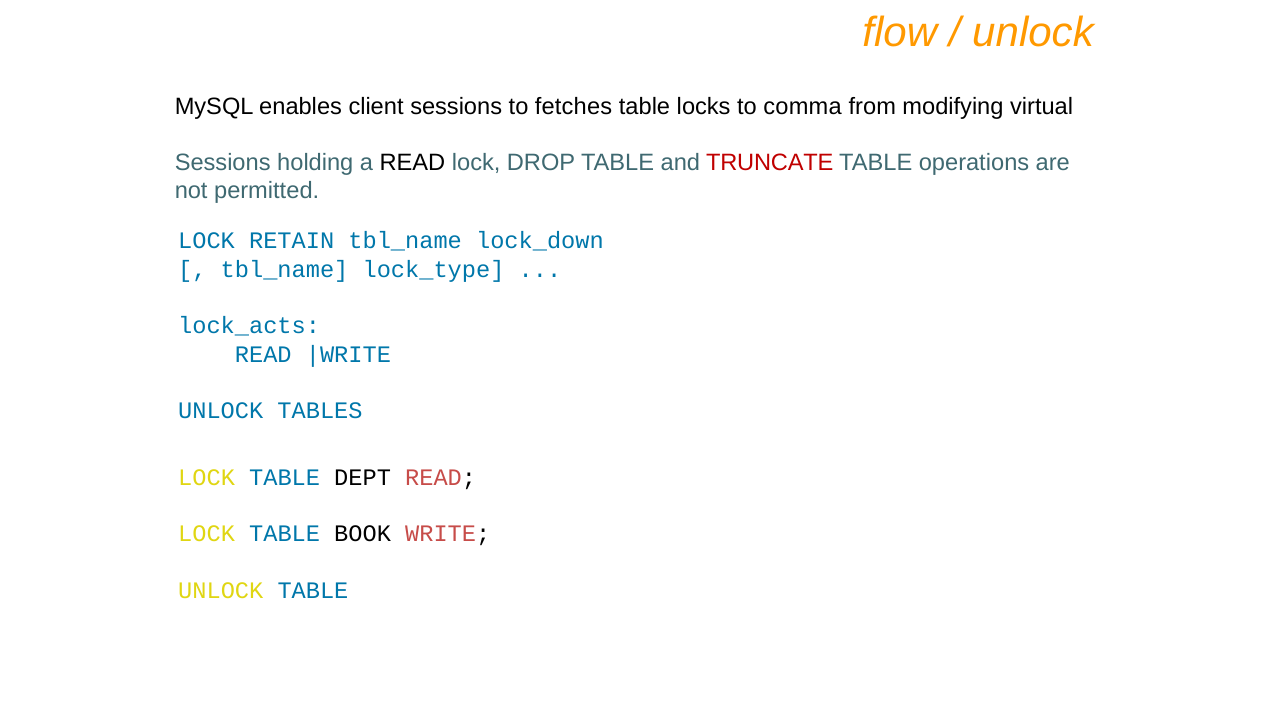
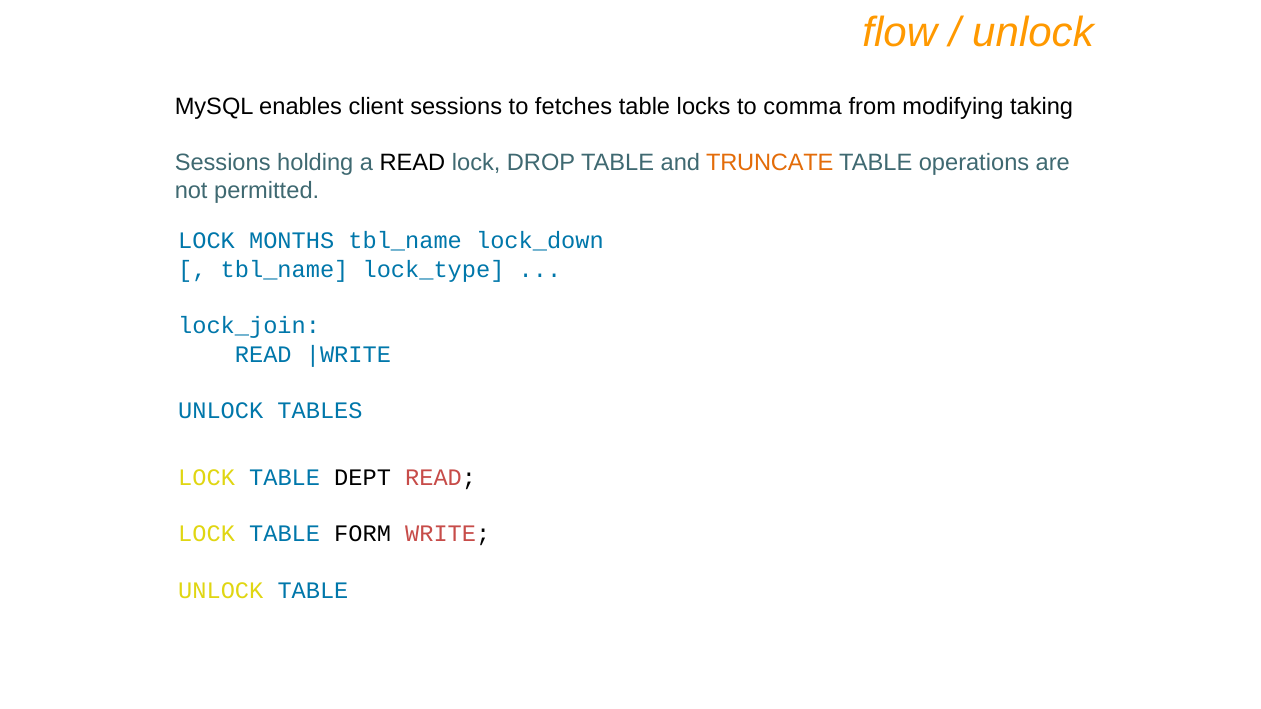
virtual: virtual -> taking (1042, 107)
TRUNCATE colour: red -> orange (770, 162)
RETAIN: RETAIN -> MONTHS (292, 241)
lock_acts: lock_acts -> lock_join (249, 326)
BOOK: BOOK -> FORM (363, 534)
